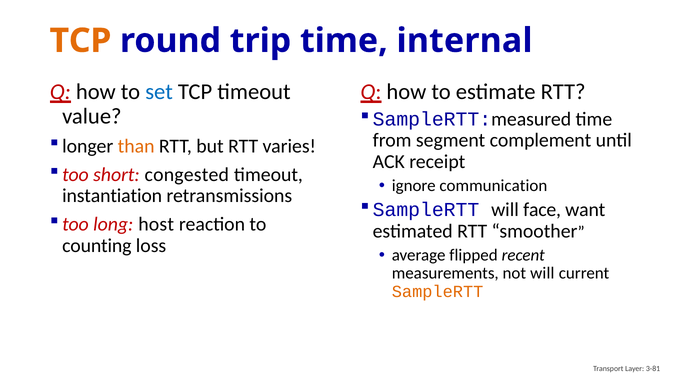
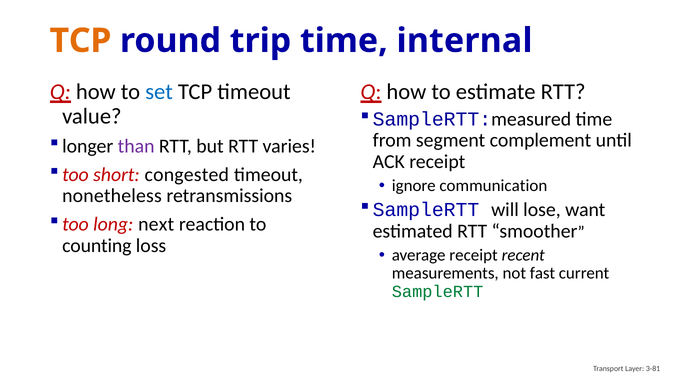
than colour: orange -> purple (136, 146)
instantiation: instantiation -> nonetheless (112, 196)
face: face -> lose (542, 210)
host: host -> next (156, 225)
average flipped: flipped -> receipt (474, 255)
not will: will -> fast (542, 274)
SampleRTT colour: orange -> green (438, 292)
